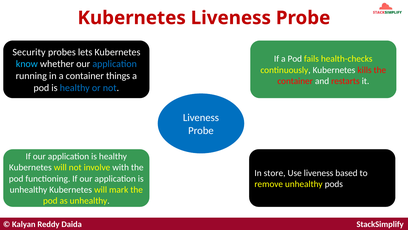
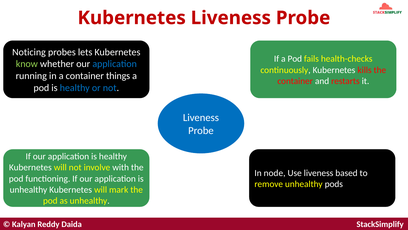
Security: Security -> Noticing (29, 52)
know colour: light blue -> light green (27, 64)
store: store -> node (275, 173)
